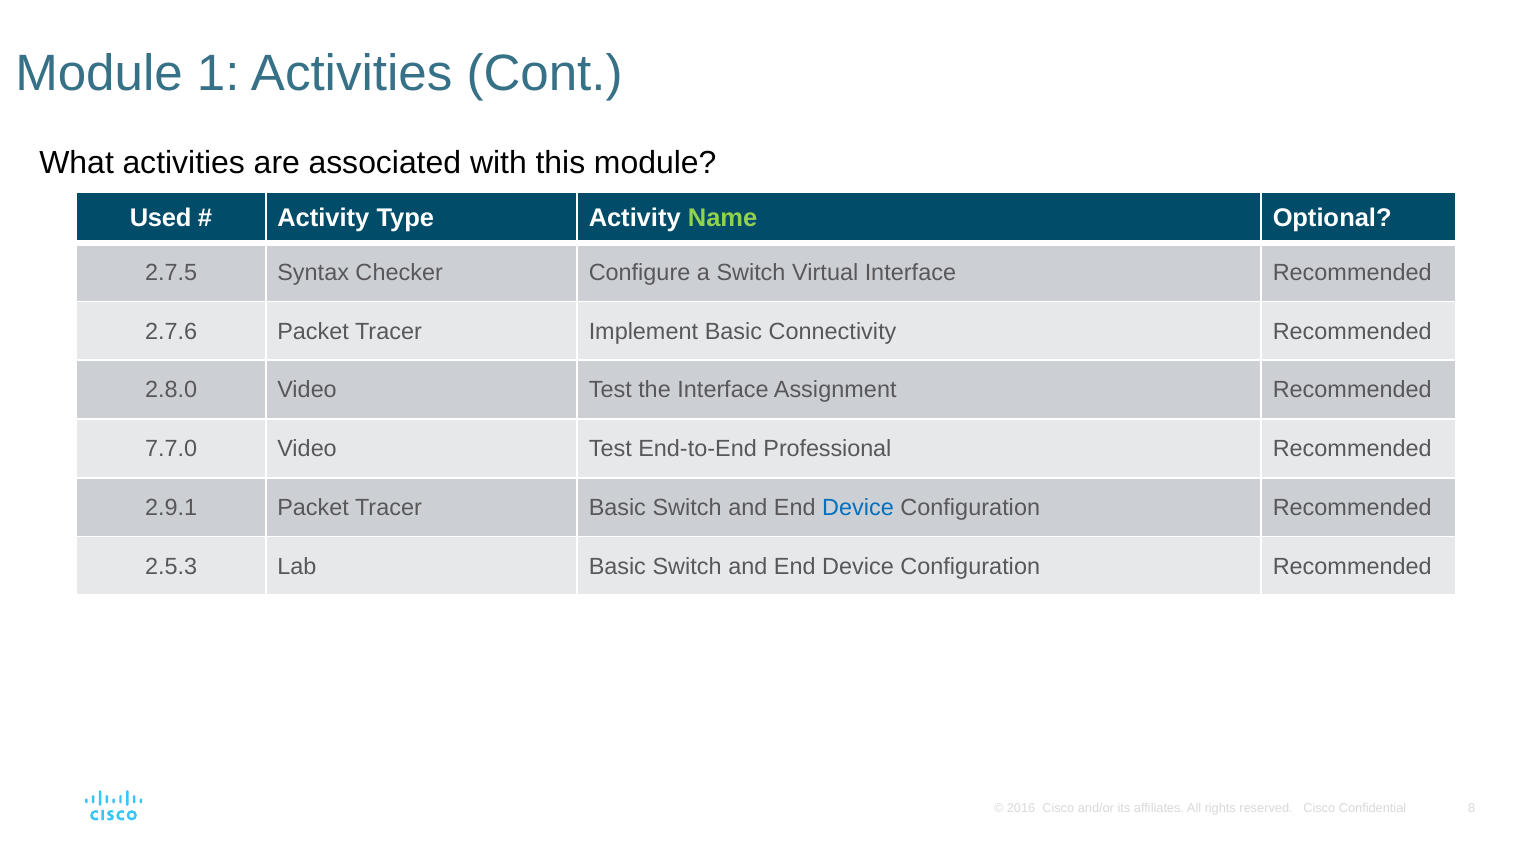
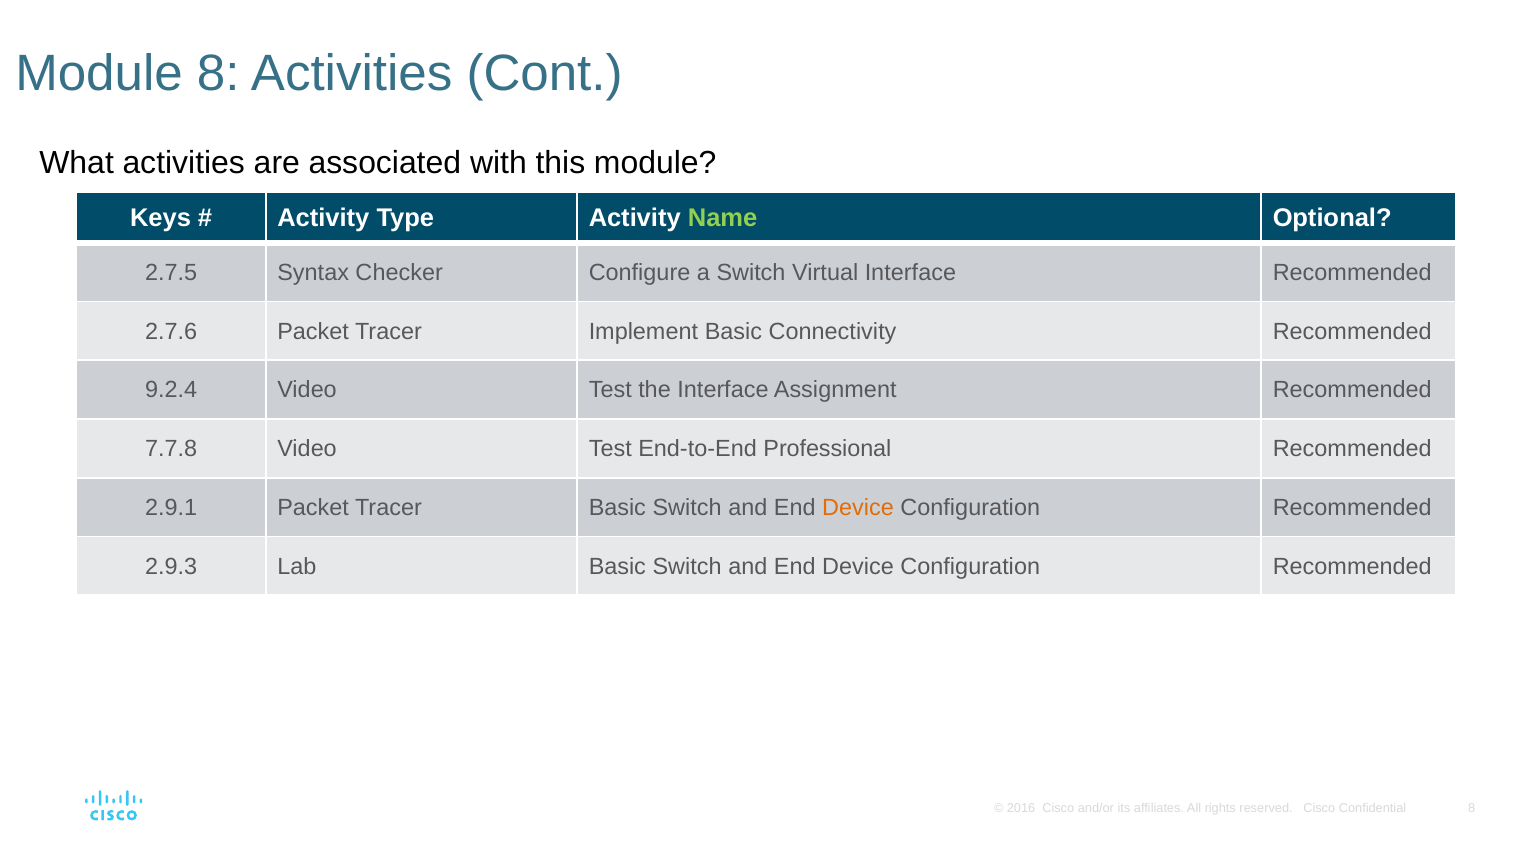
Module 1: 1 -> 8 (218, 74)
Used: Used -> Keys (161, 218)
2.8.0: 2.8.0 -> 9.2.4 (171, 390)
7.7.0: 7.7.0 -> 7.7.8 (171, 449)
Device colour: blue -> orange (858, 508)
2.5.3: 2.5.3 -> 2.9.3 (171, 567)
